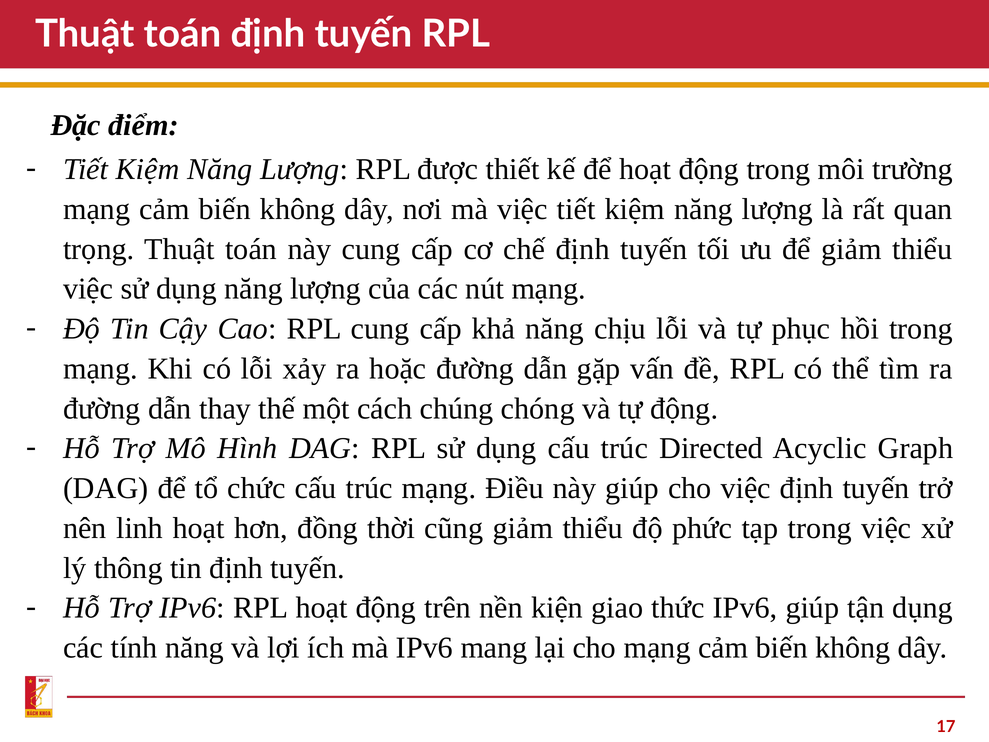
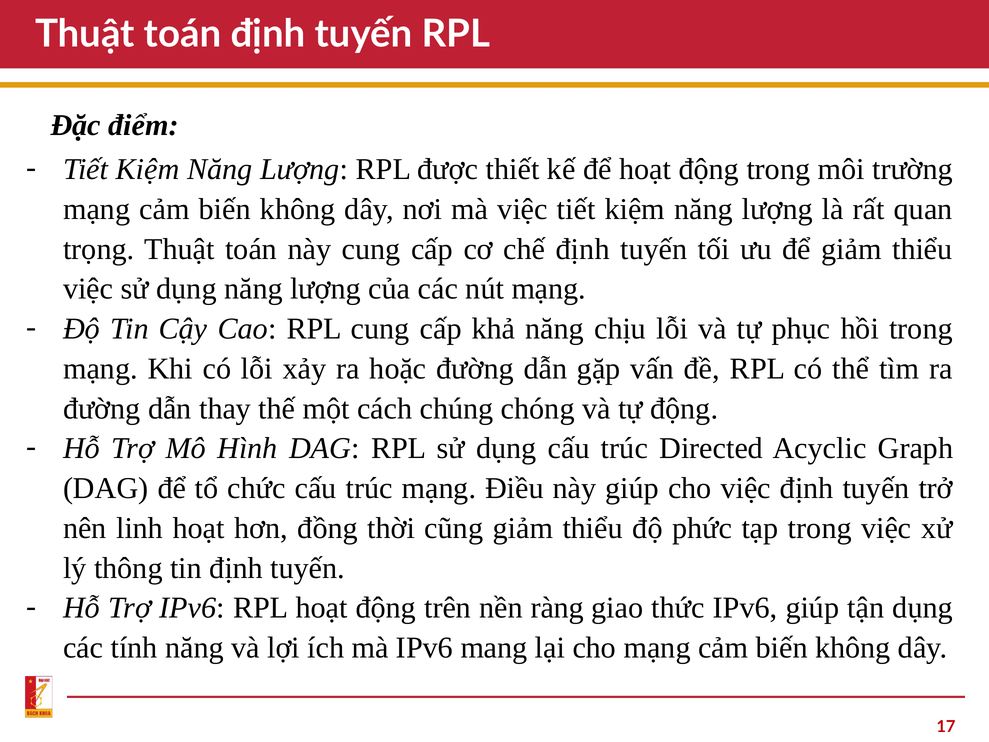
kiện: kiện -> ràng (557, 608)
